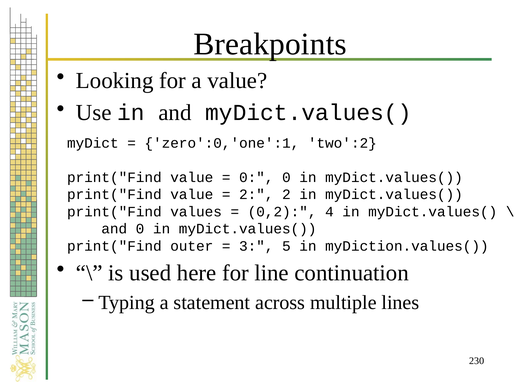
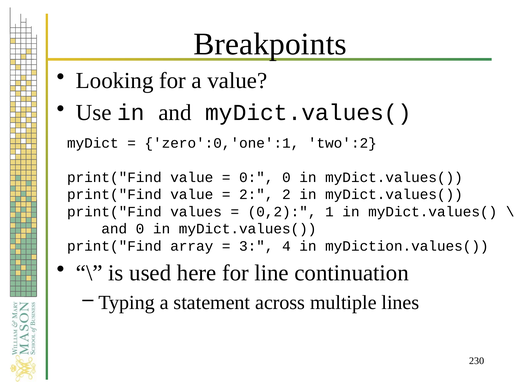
4: 4 -> 1 (329, 212)
outer: outer -> array (192, 246)
5: 5 -> 4 (286, 246)
